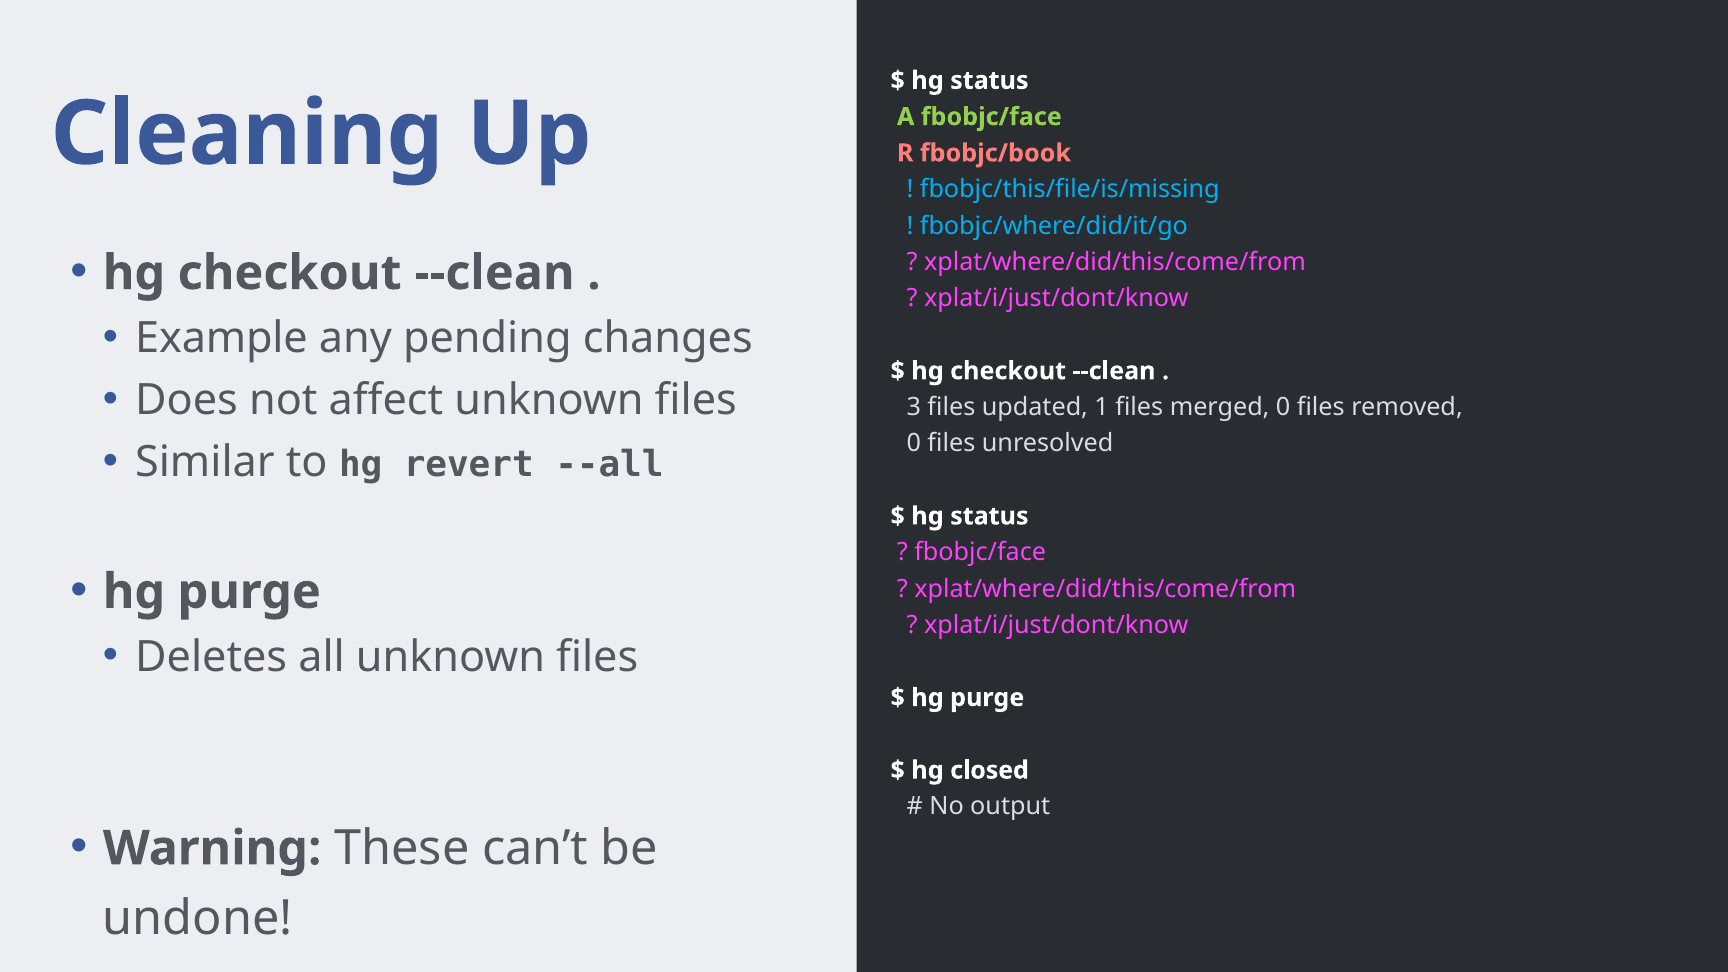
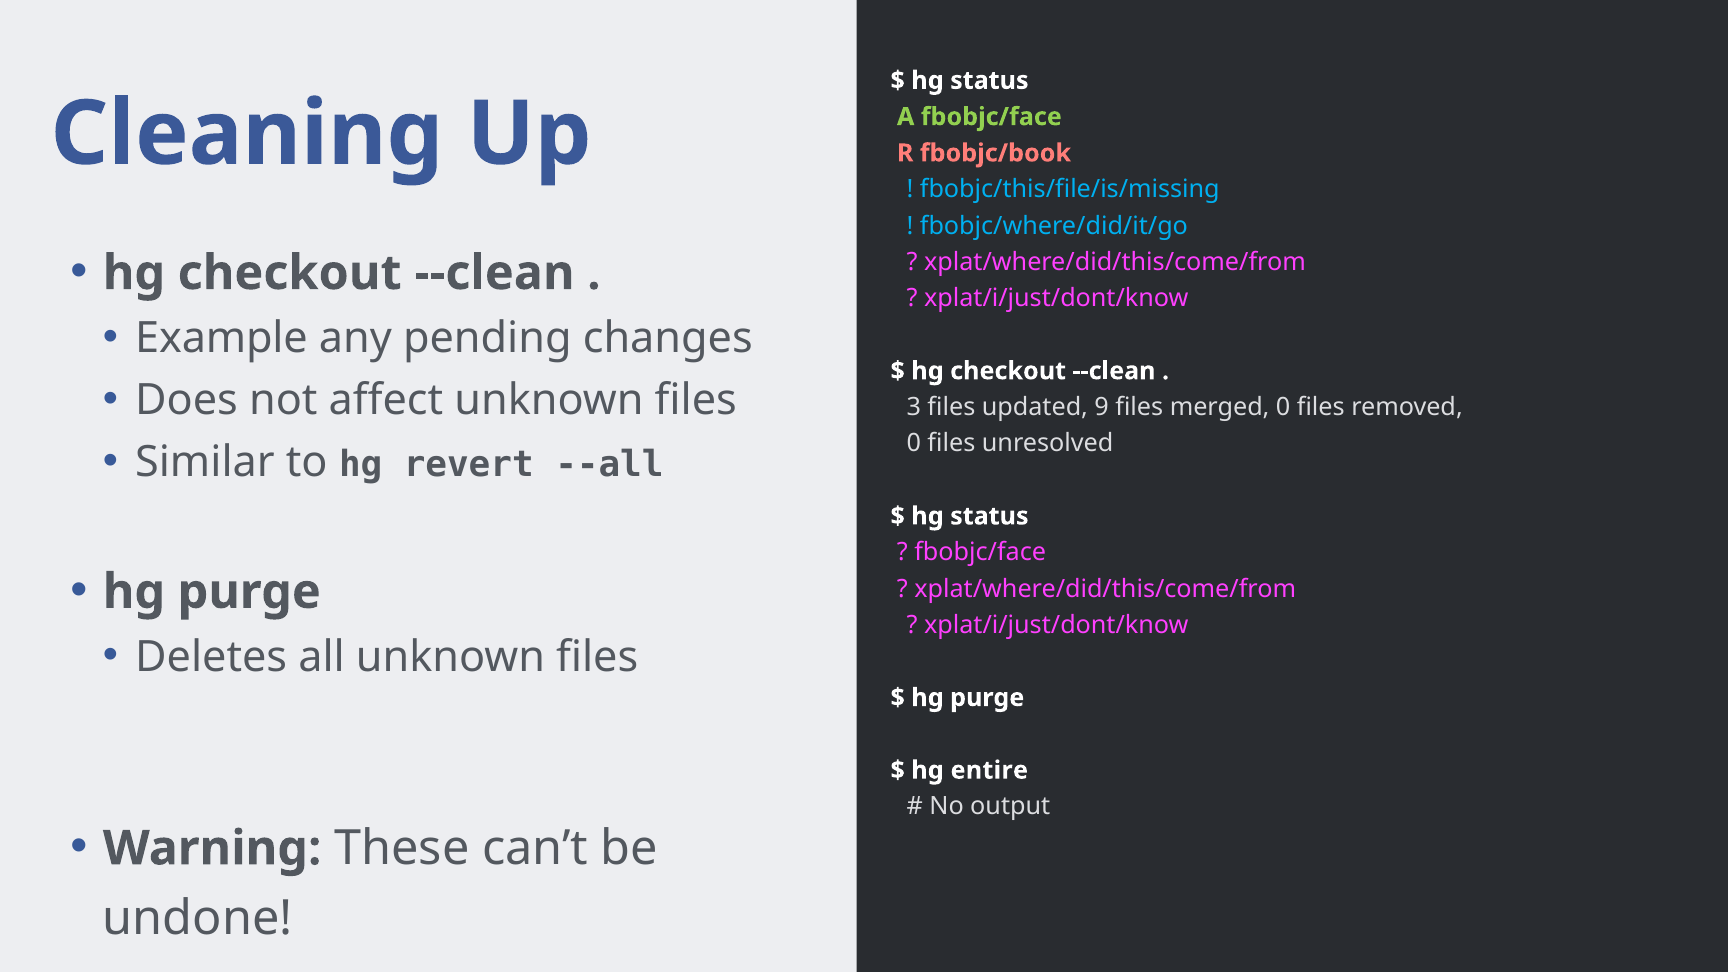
1: 1 -> 9 (1102, 407)
closed: closed -> entire (989, 770)
